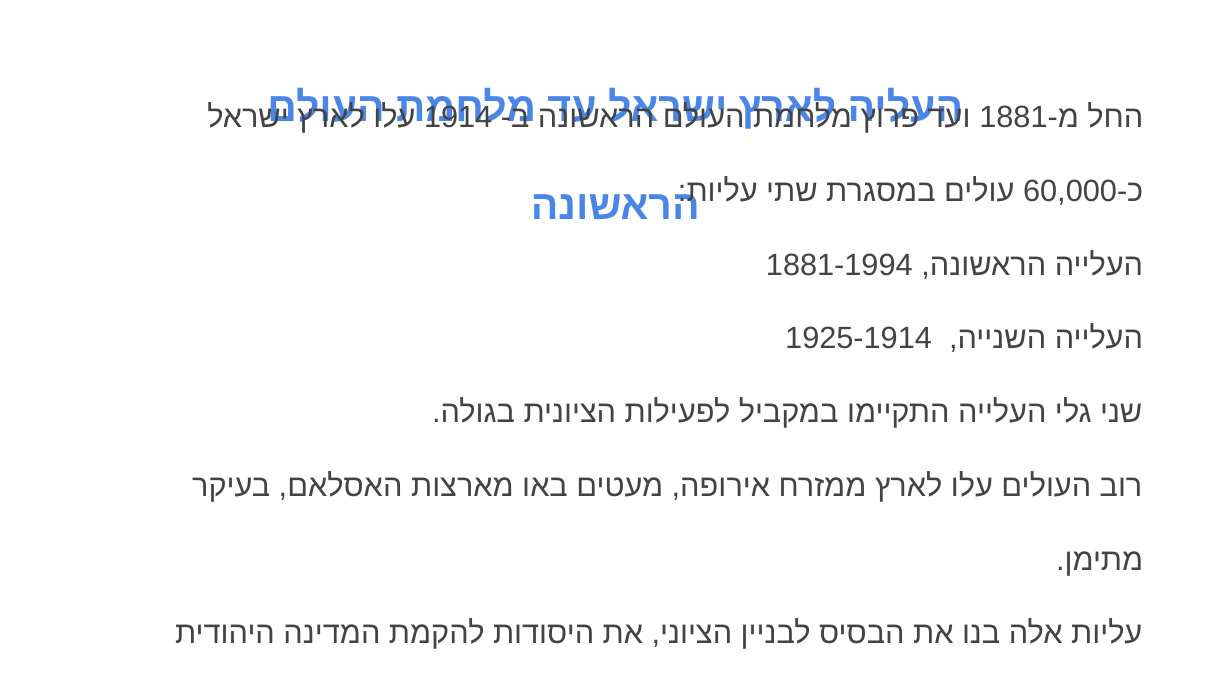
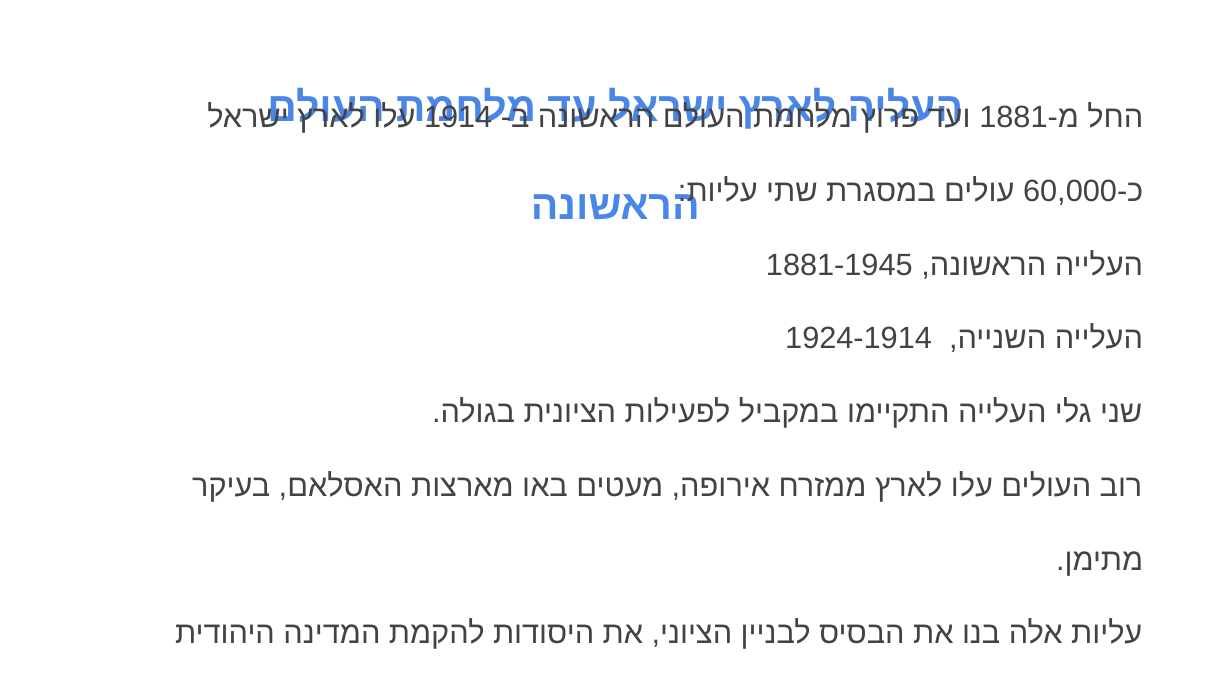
1881-1994: 1881-1994 -> 1881-1945 (839, 265)
1925-1914: 1925-1914 -> 1924-1914 (859, 339)
